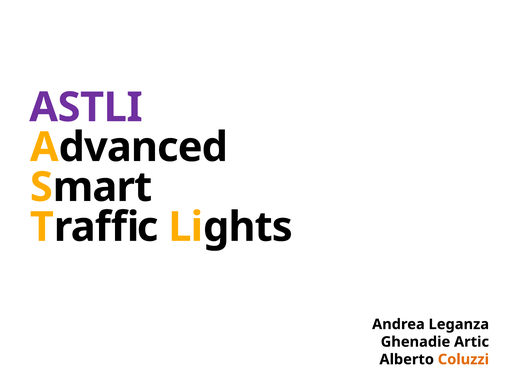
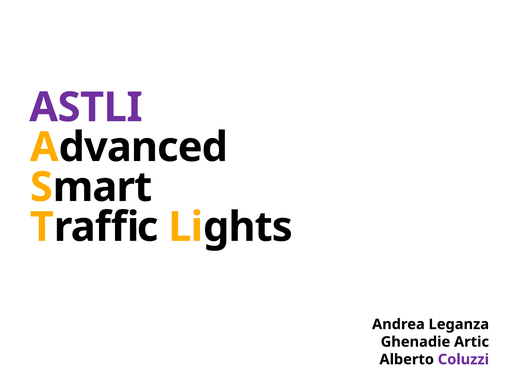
Coluzzi colour: orange -> purple (463, 360)
